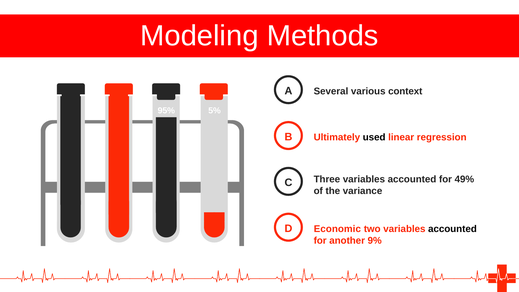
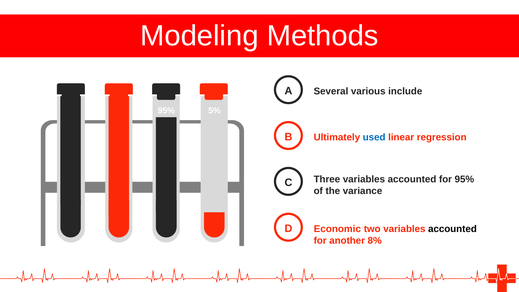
context: context -> include (405, 91)
used colour: black -> blue (374, 137)
for 49%: 49% -> 95% (464, 179)
9%: 9% -> 8% (375, 241)
